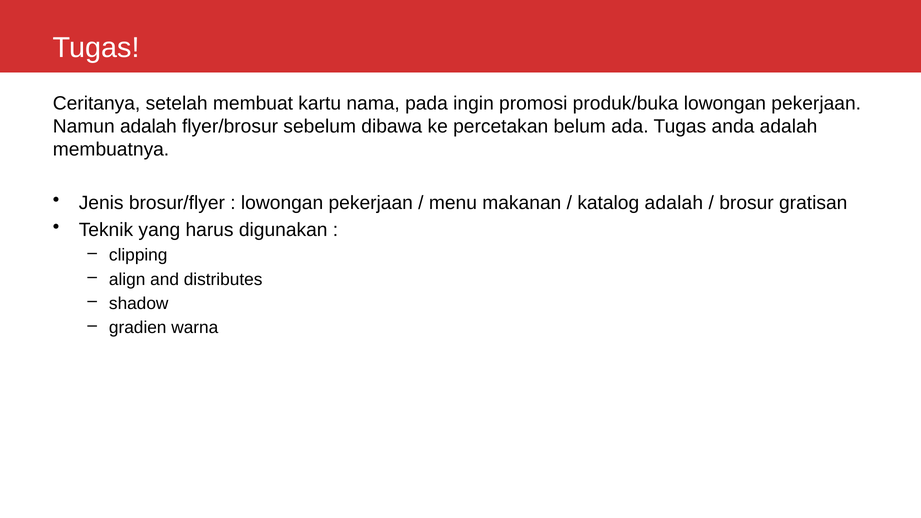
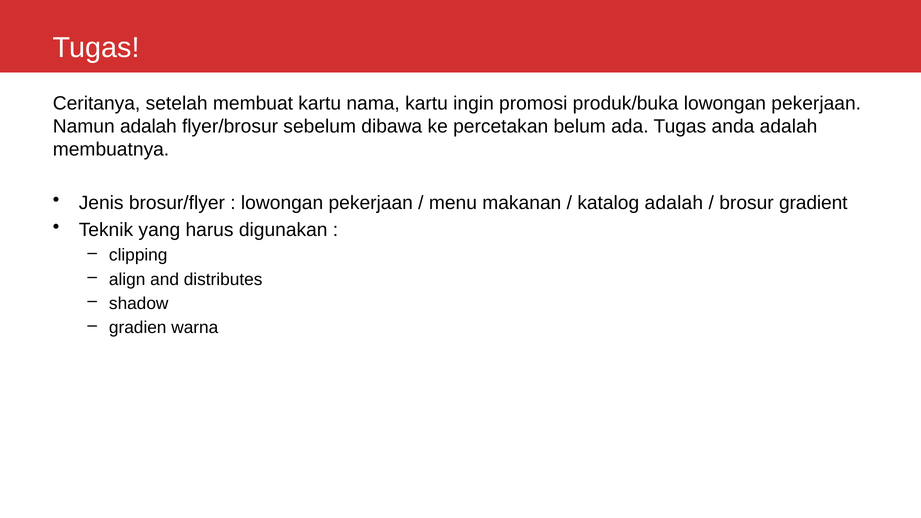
nama pada: pada -> kartu (426, 103)
gratisan: gratisan -> gradient (813, 203)
